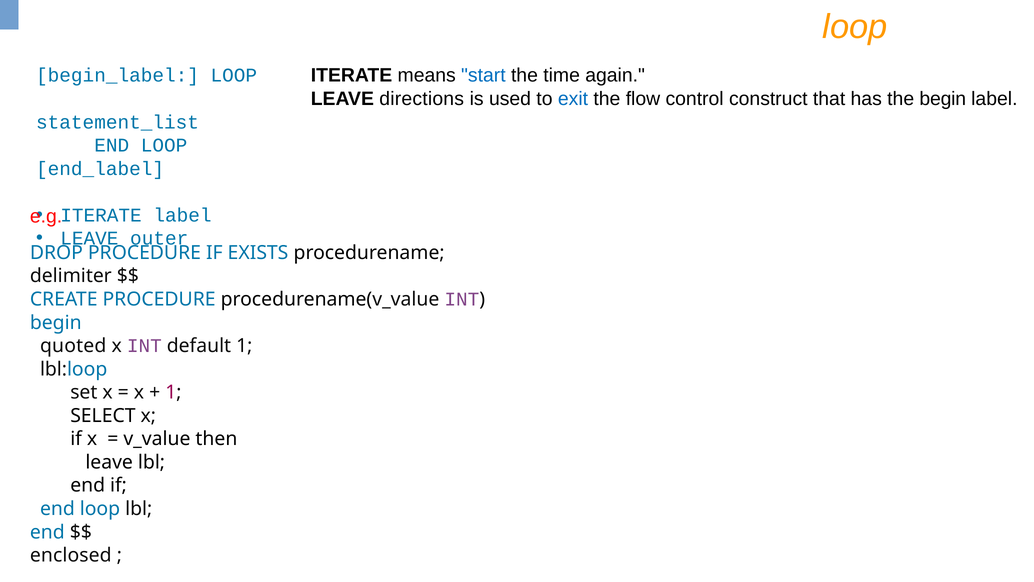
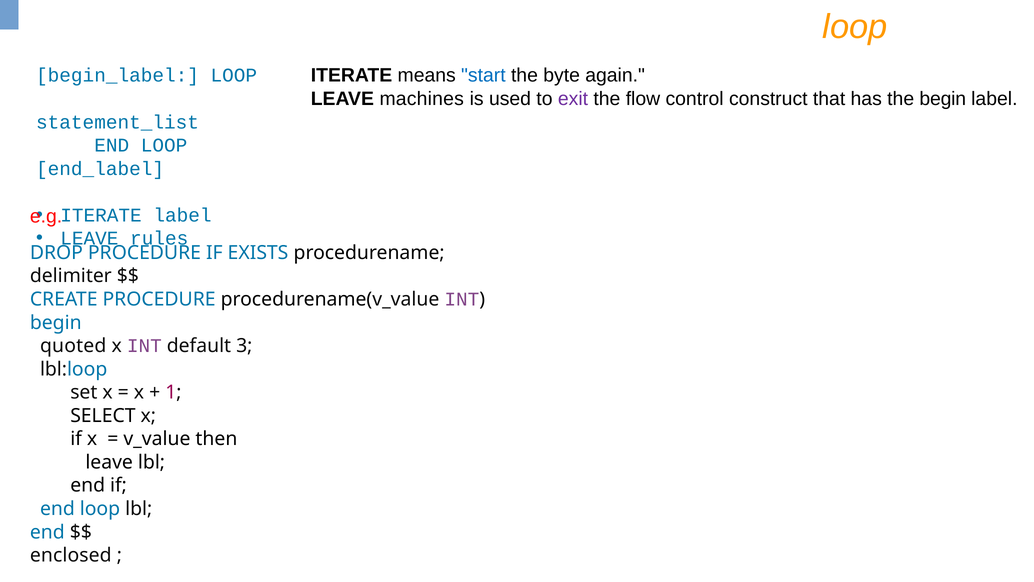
time: time -> byte (562, 76)
directions: directions -> machines (422, 99)
exit colour: blue -> purple (573, 99)
outer: outer -> rules (159, 238)
default 1: 1 -> 3 (244, 346)
